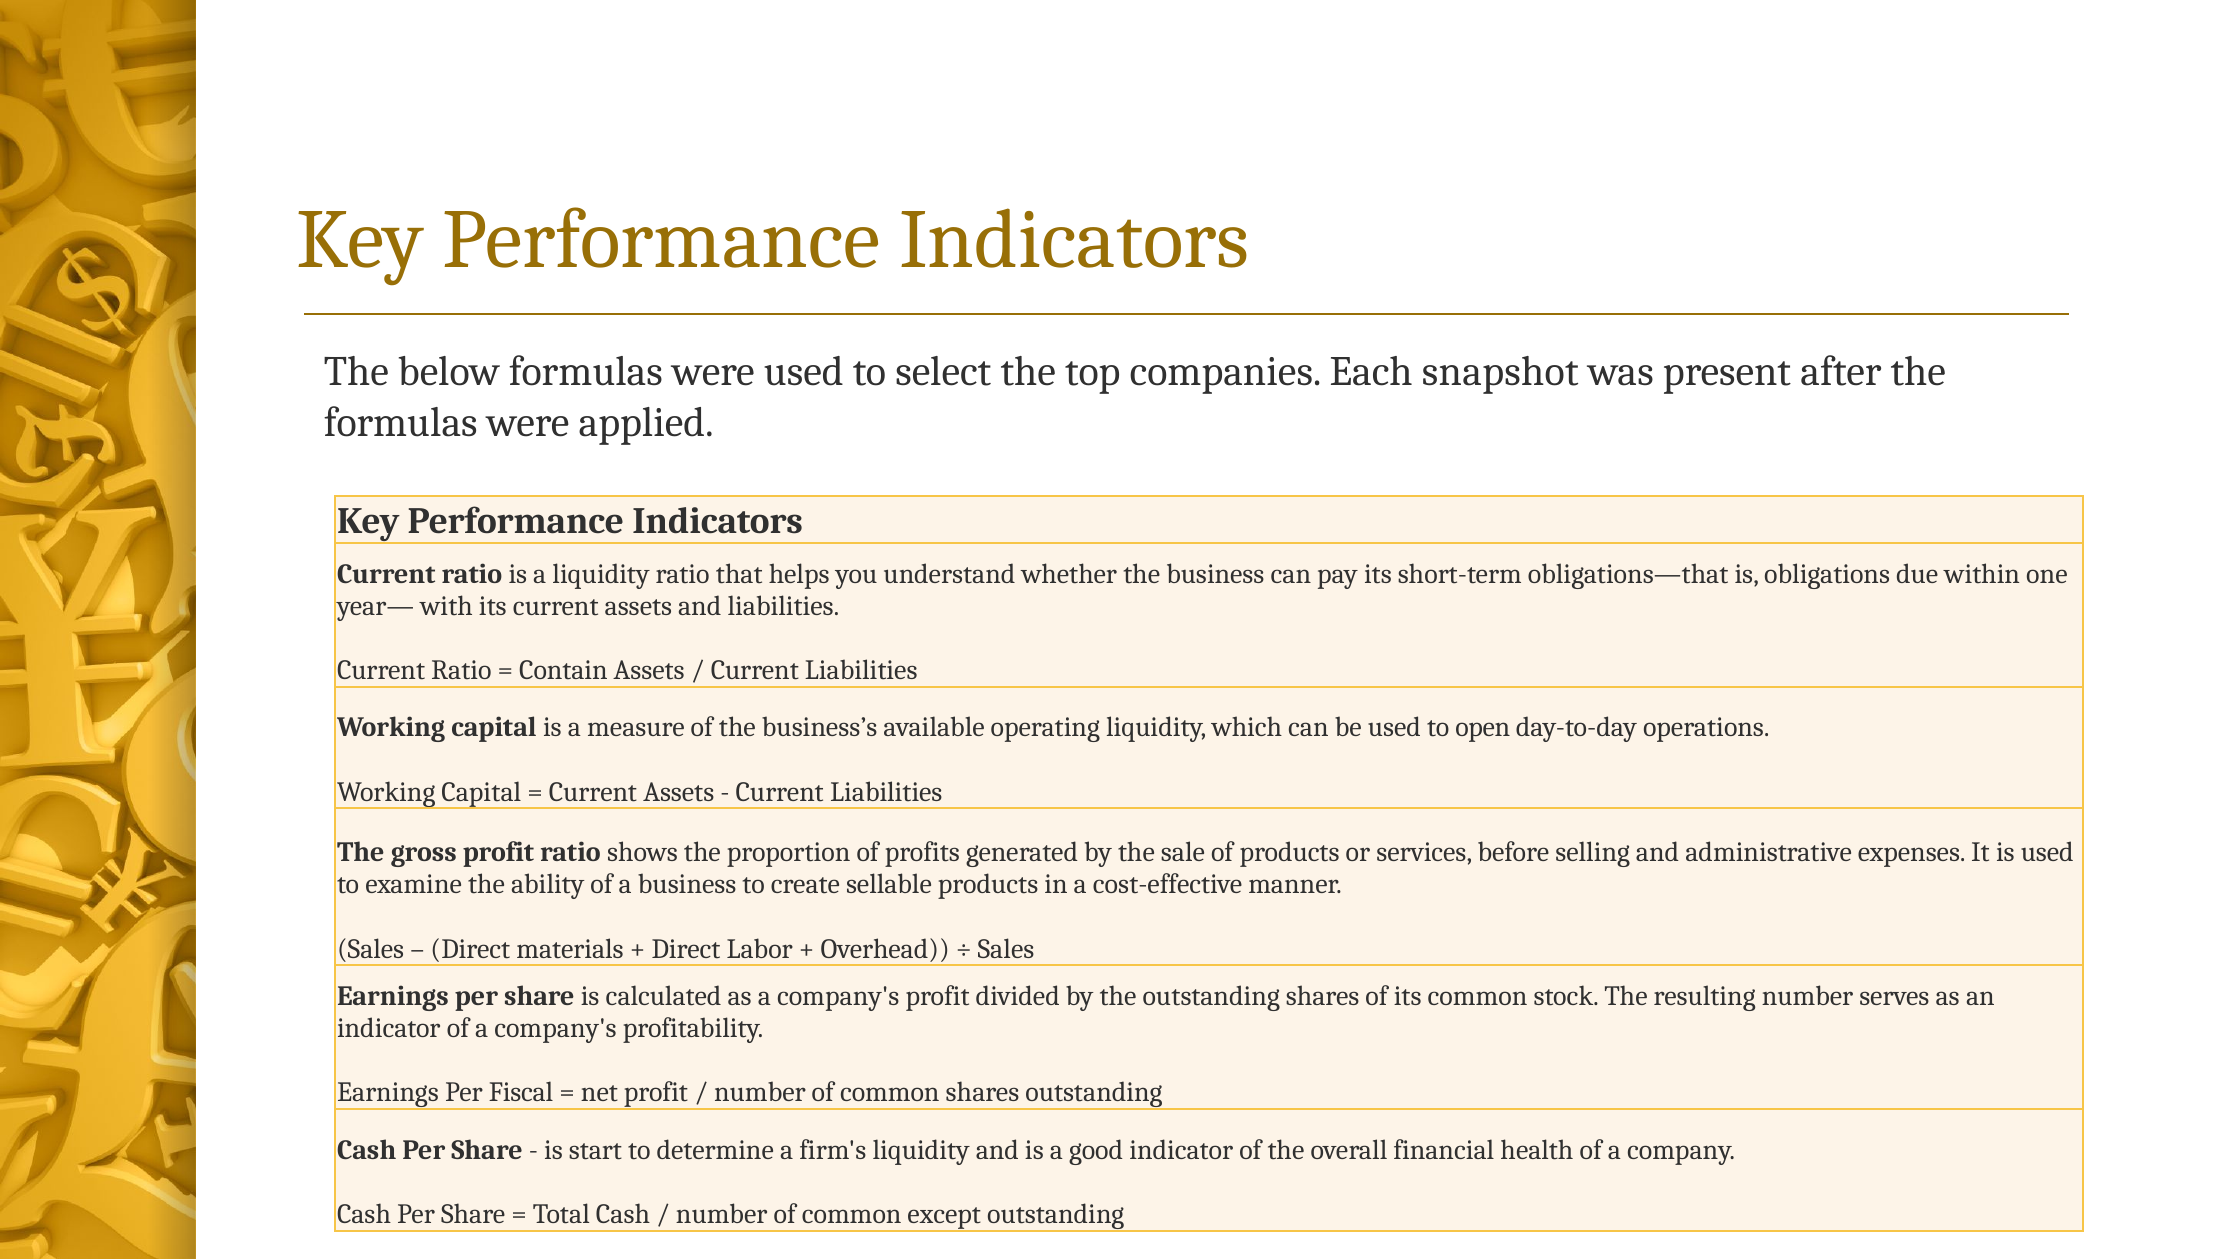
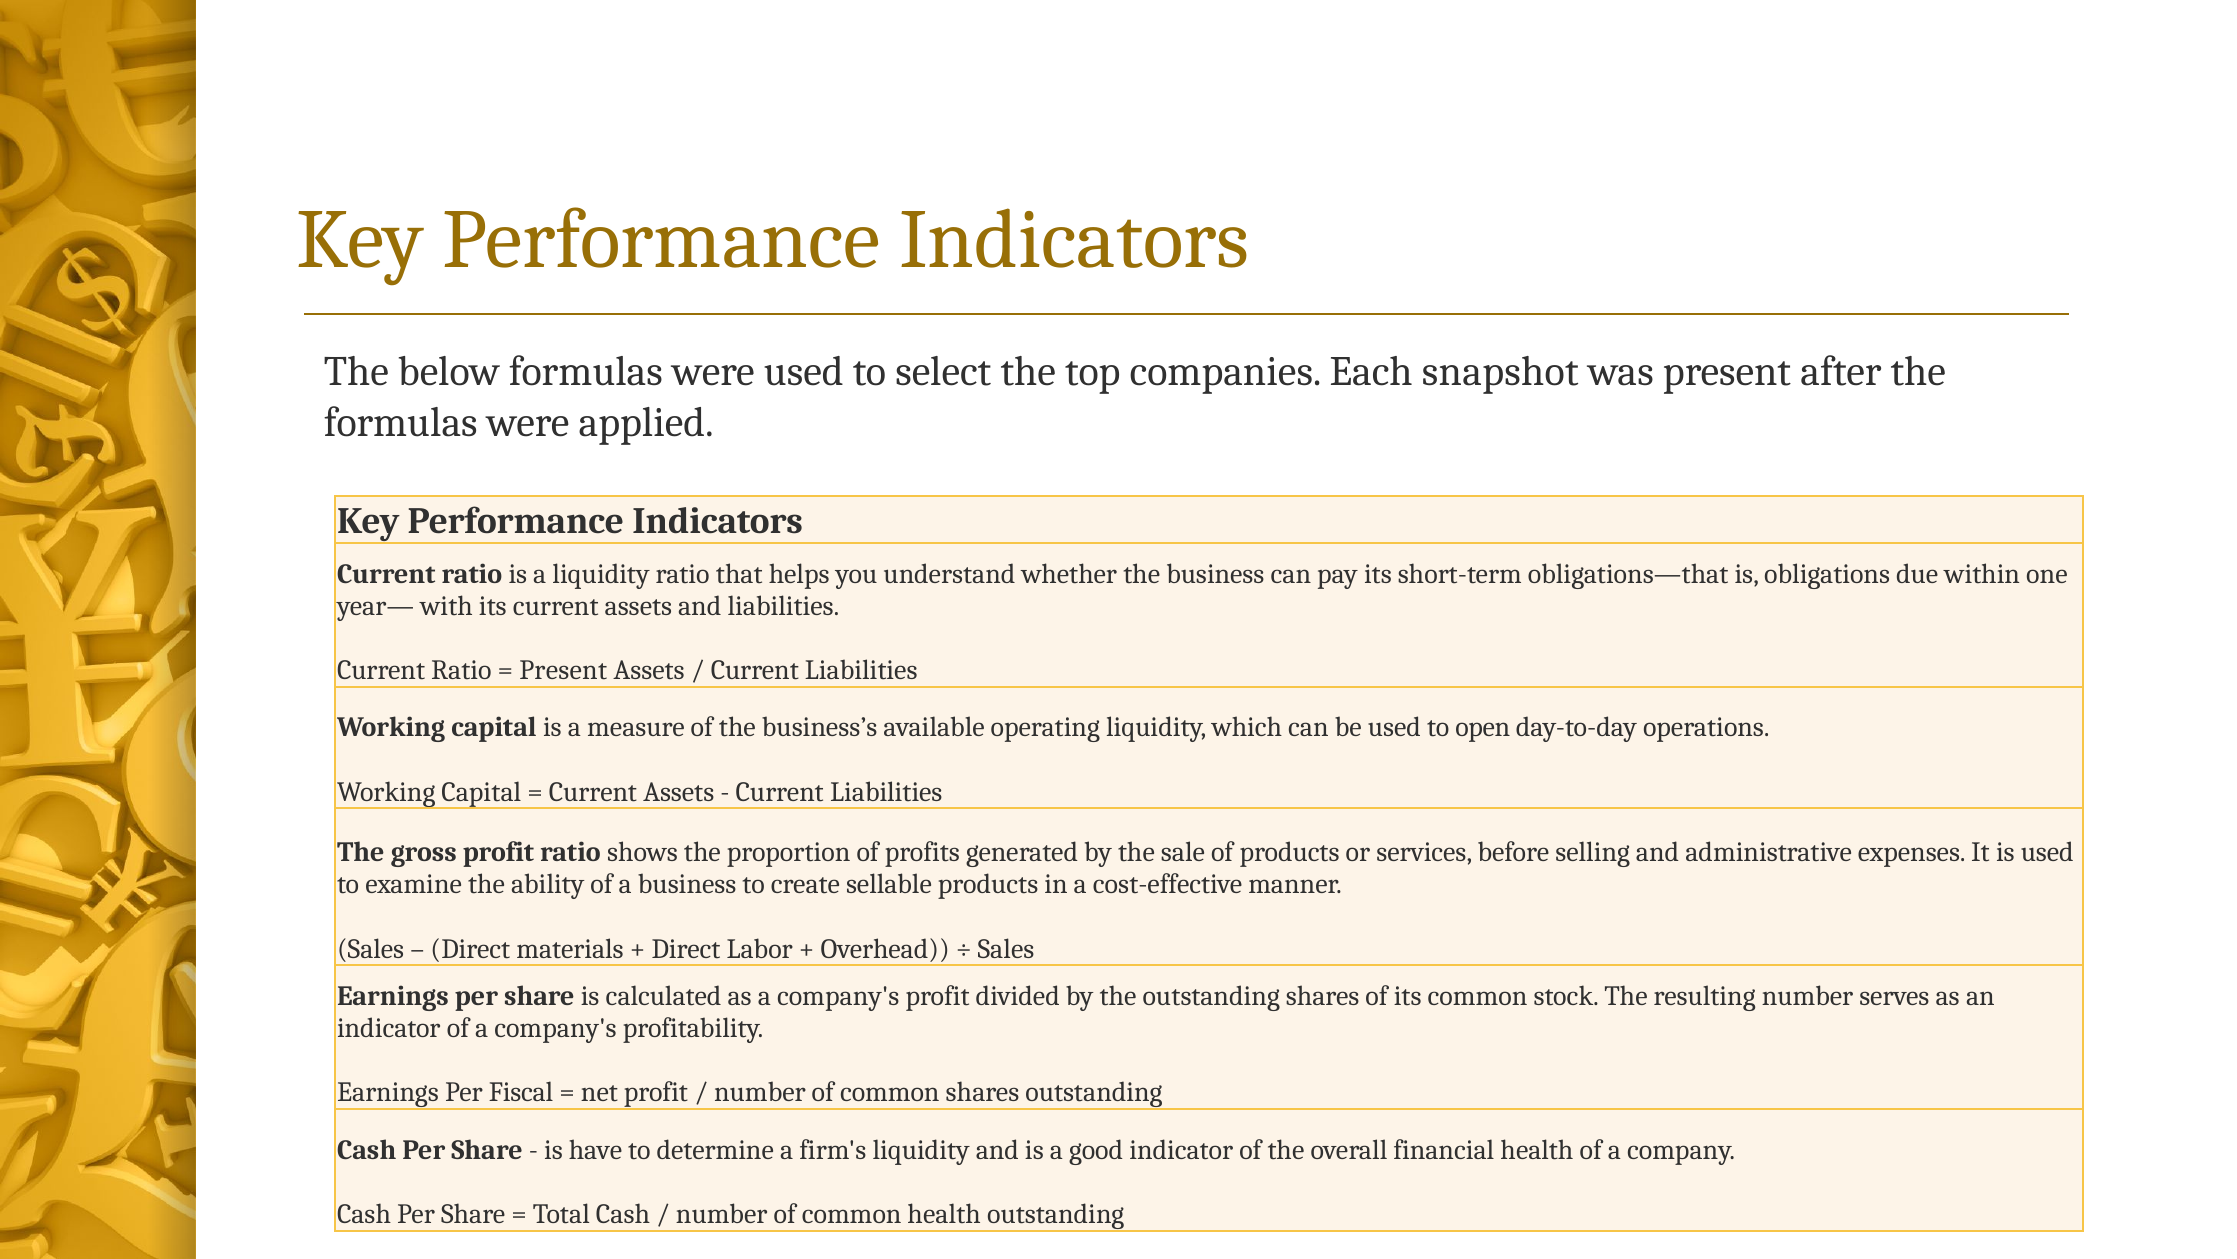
Contain: Contain -> Present (563, 670)
start: start -> have (596, 1150)
common except: except -> health (944, 1214)
